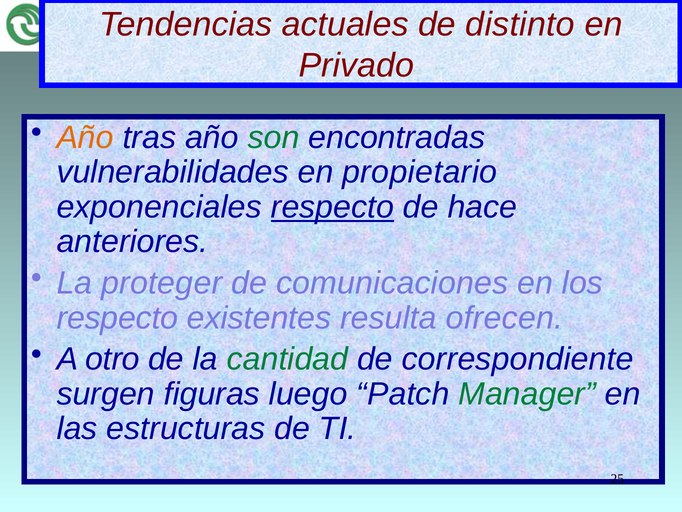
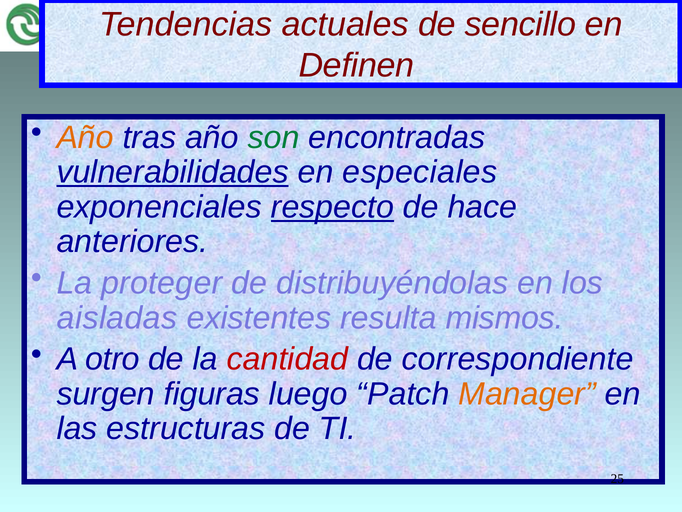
distinto: distinto -> sencillo (520, 25)
Privado: Privado -> Definen (356, 65)
vulnerabilidades underline: none -> present (173, 172)
propietario: propietario -> especiales (420, 172)
comunicaciones: comunicaciones -> distribuyéndolas (392, 283)
respecto: respecto -> aisladas (117, 318)
ofrecen: ofrecen -> mismos (505, 318)
cantidad colour: green -> red (287, 359)
Manager colour: green -> orange (527, 394)
